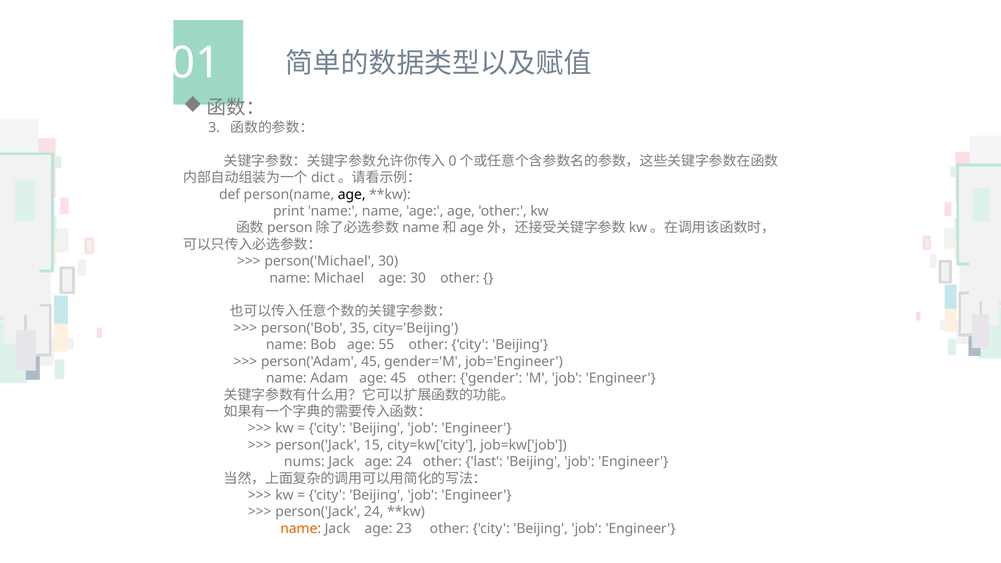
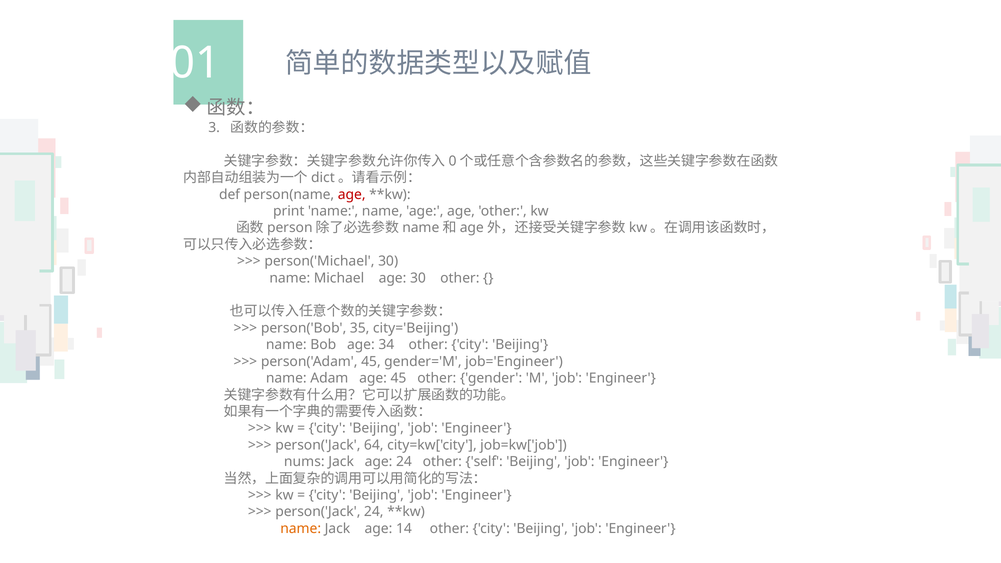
age colour: black -> red (352, 194)
55: 55 -> 34 (386, 345)
15: 15 -> 64 (374, 445)
last: last -> self (484, 462)
23: 23 -> 14 (404, 529)
